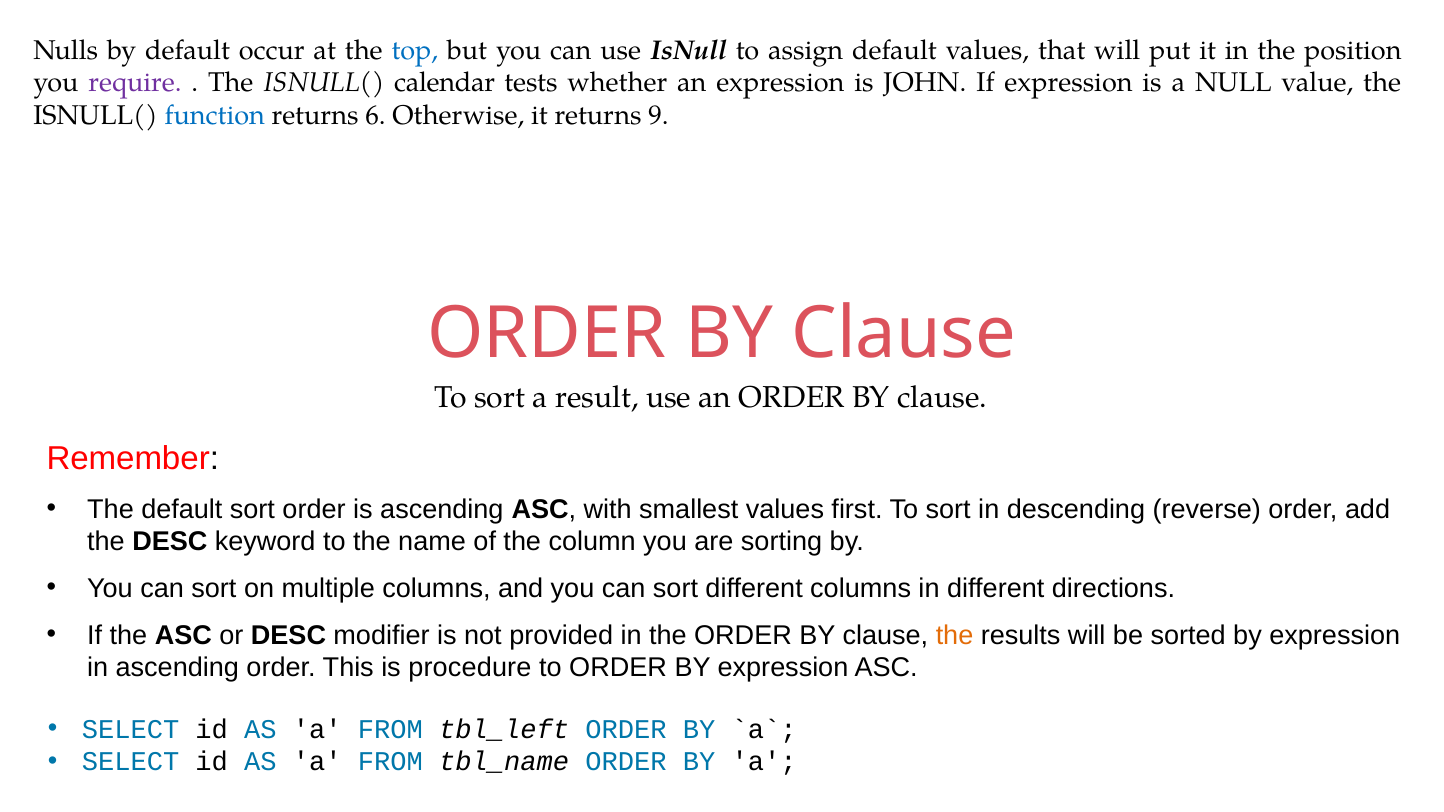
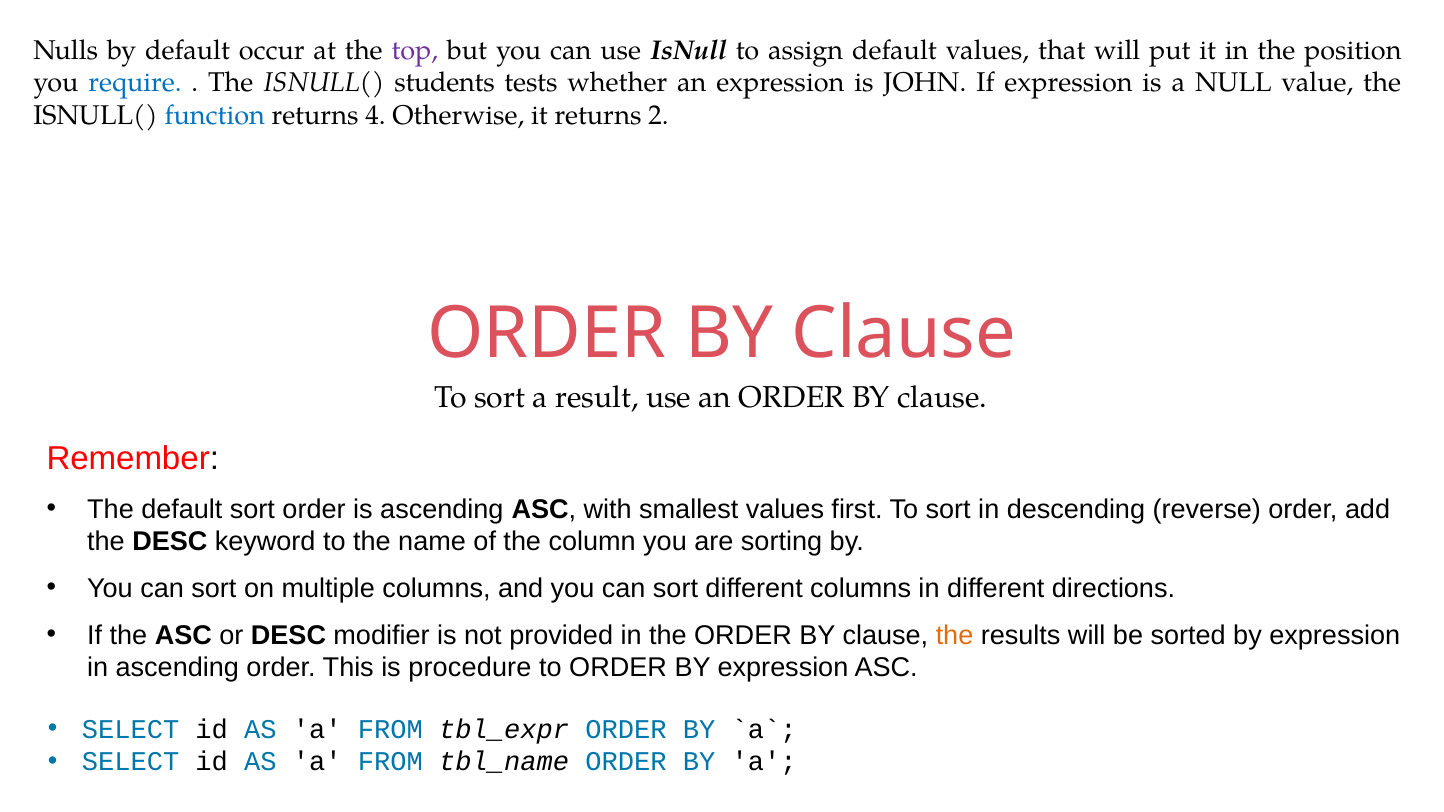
top colour: blue -> purple (415, 51)
require colour: purple -> blue (135, 83)
calendar: calendar -> students (445, 83)
6: 6 -> 4 (376, 116)
9: 9 -> 2 (658, 116)
tbl_left: tbl_left -> tbl_expr (504, 730)
